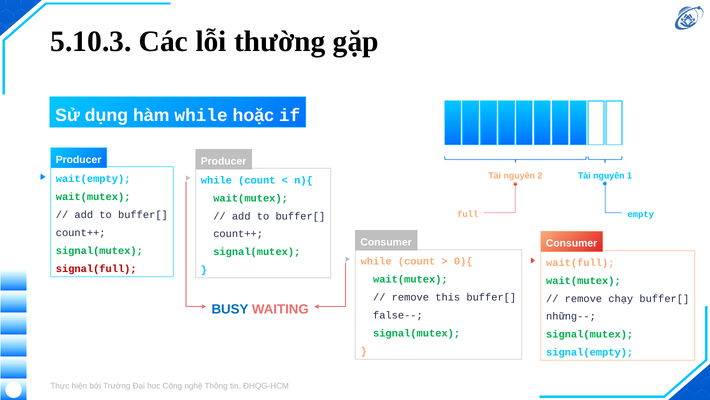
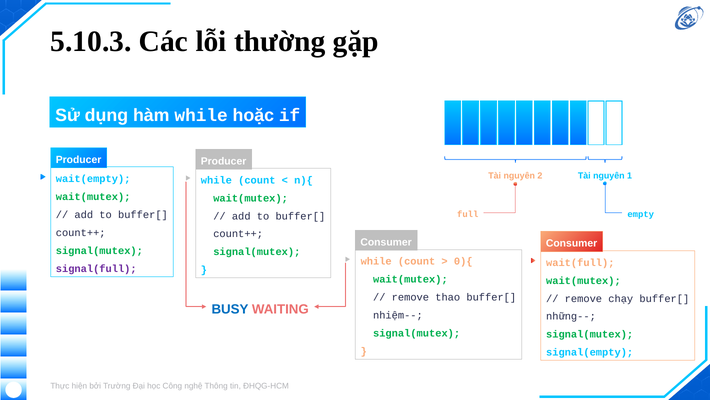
signal(full colour: red -> purple (96, 268)
this: this -> thao (448, 297)
false--: false-- -> nhiệm-- (398, 315)
